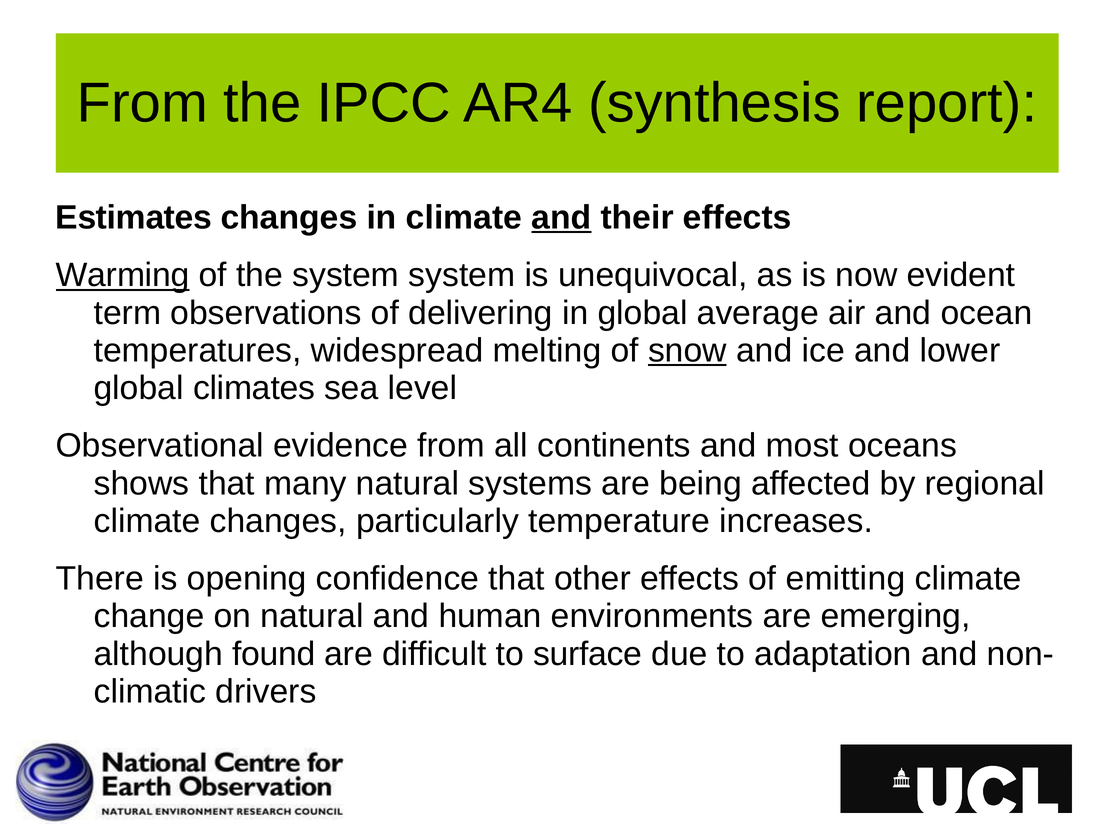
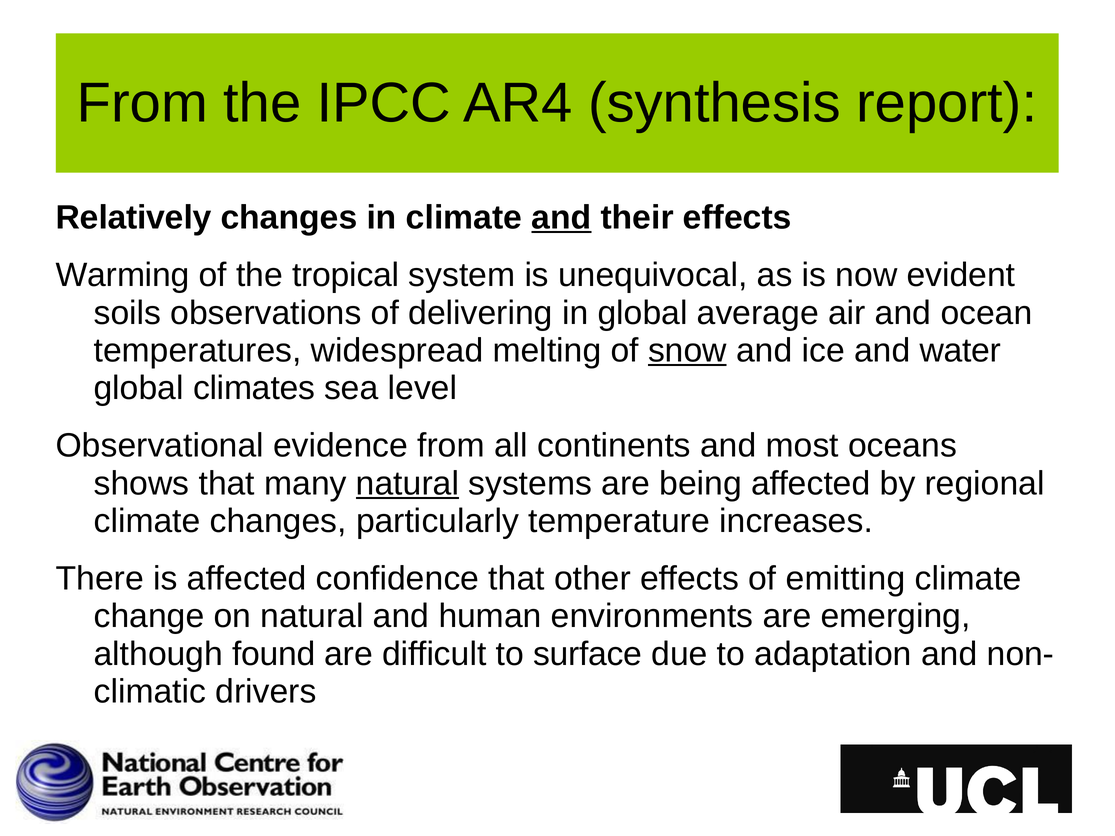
Estimates: Estimates -> Relatively (134, 218)
Warming underline: present -> none (123, 275)
the system: system -> tropical (346, 275)
term: term -> soils (127, 313)
lower: lower -> water (960, 351)
natural underline: none -> present (407, 483)
is opening: opening -> affected (247, 579)
